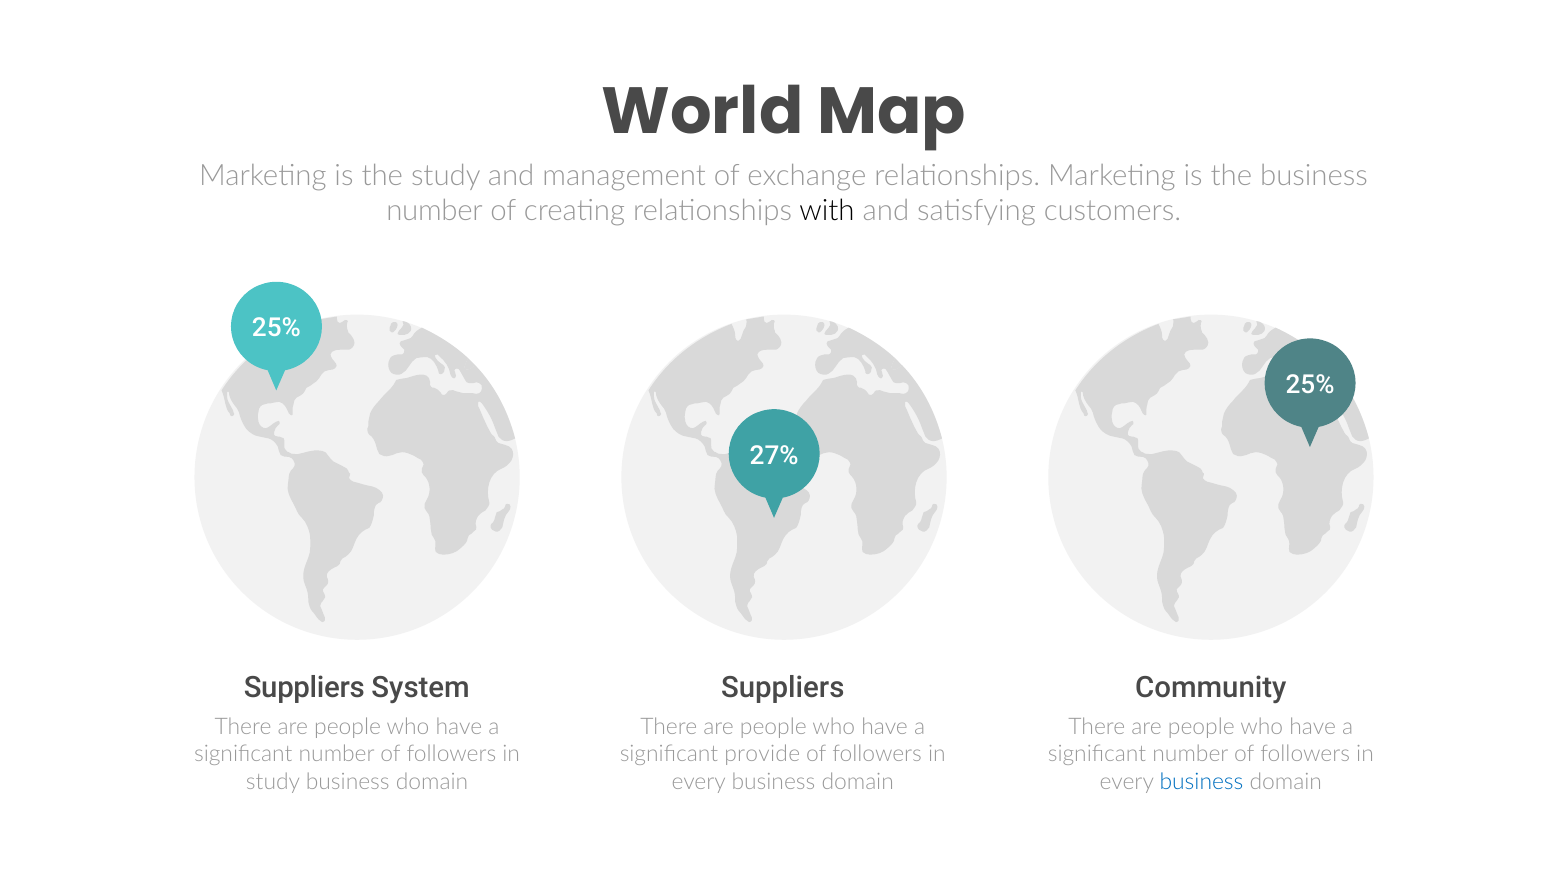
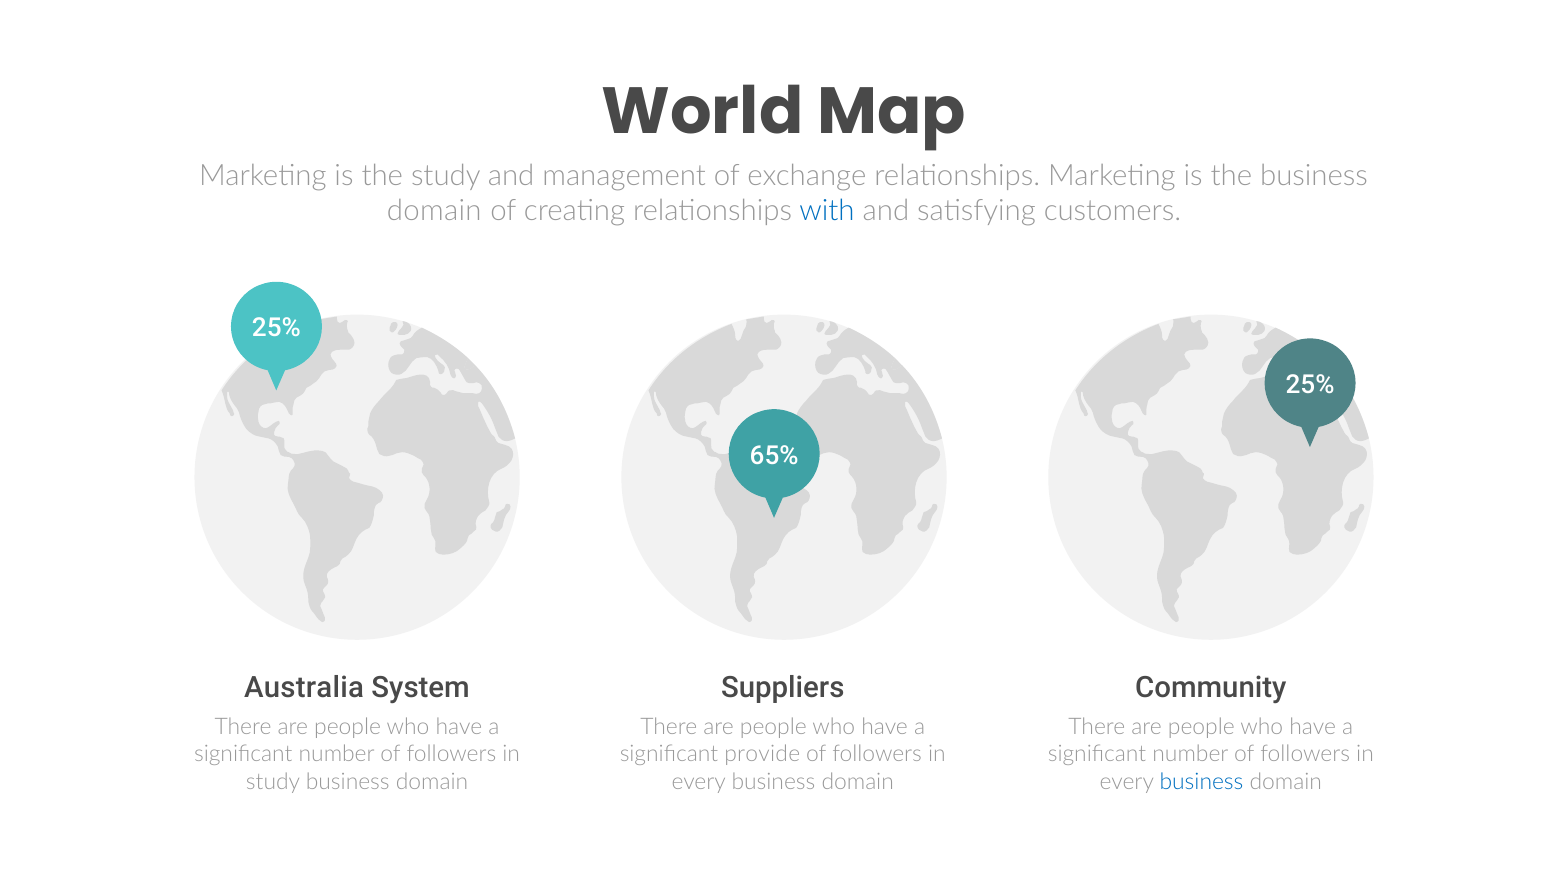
number: number -> domain (434, 211)
with colour: black -> blue (827, 211)
27%: 27% -> 65% (774, 456)
Suppliers: Suppliers -> Australia (304, 688)
